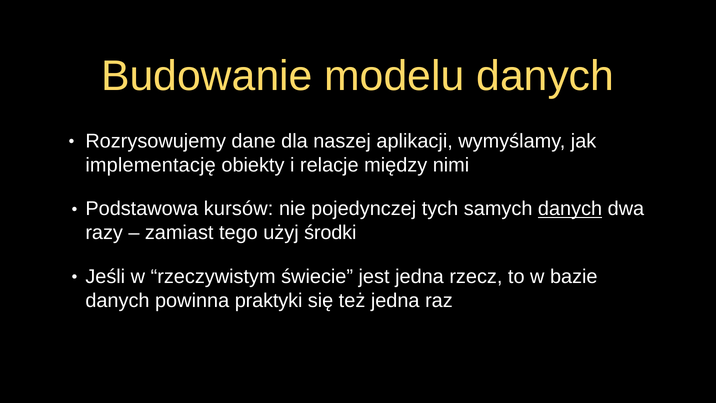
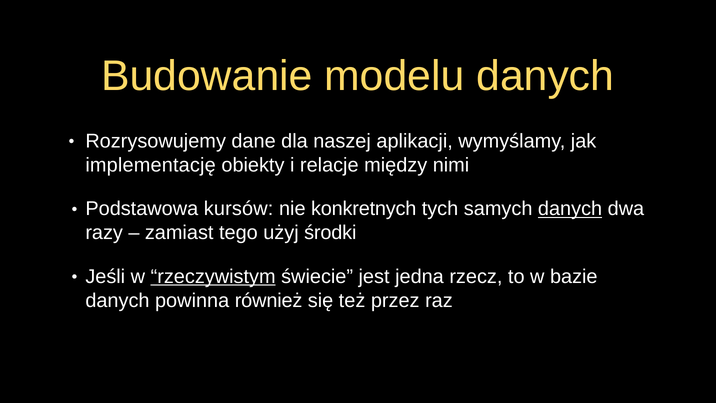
pojedynczej: pojedynczej -> konkretnych (364, 209)
rzeczywistym underline: none -> present (213, 276)
praktyki: praktyki -> również (269, 300)
też jedna: jedna -> przez (395, 300)
